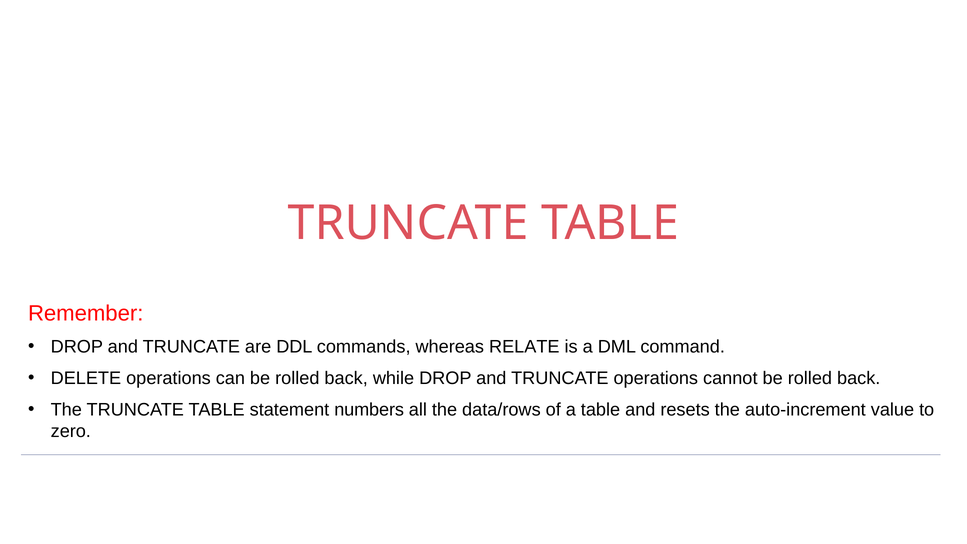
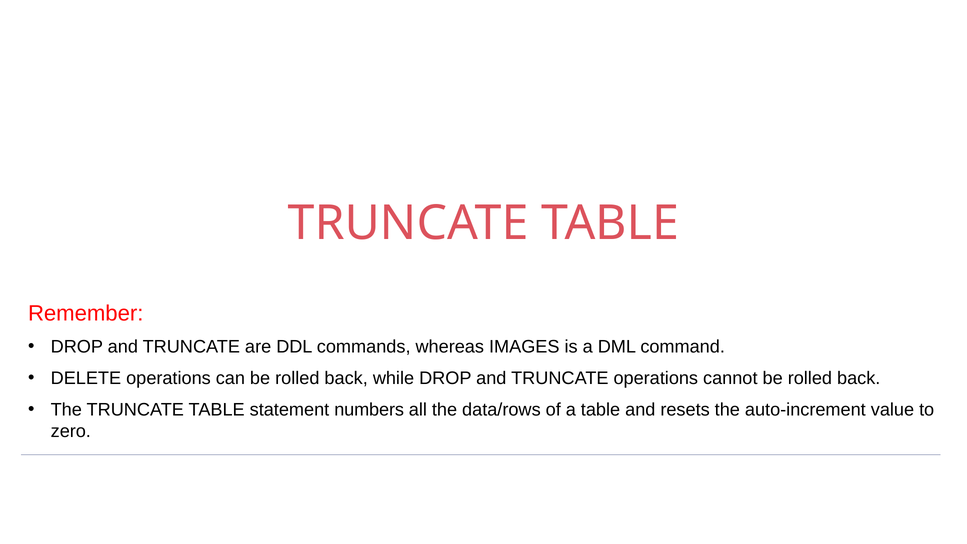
RELATE: RELATE -> IMAGES (524, 347)
